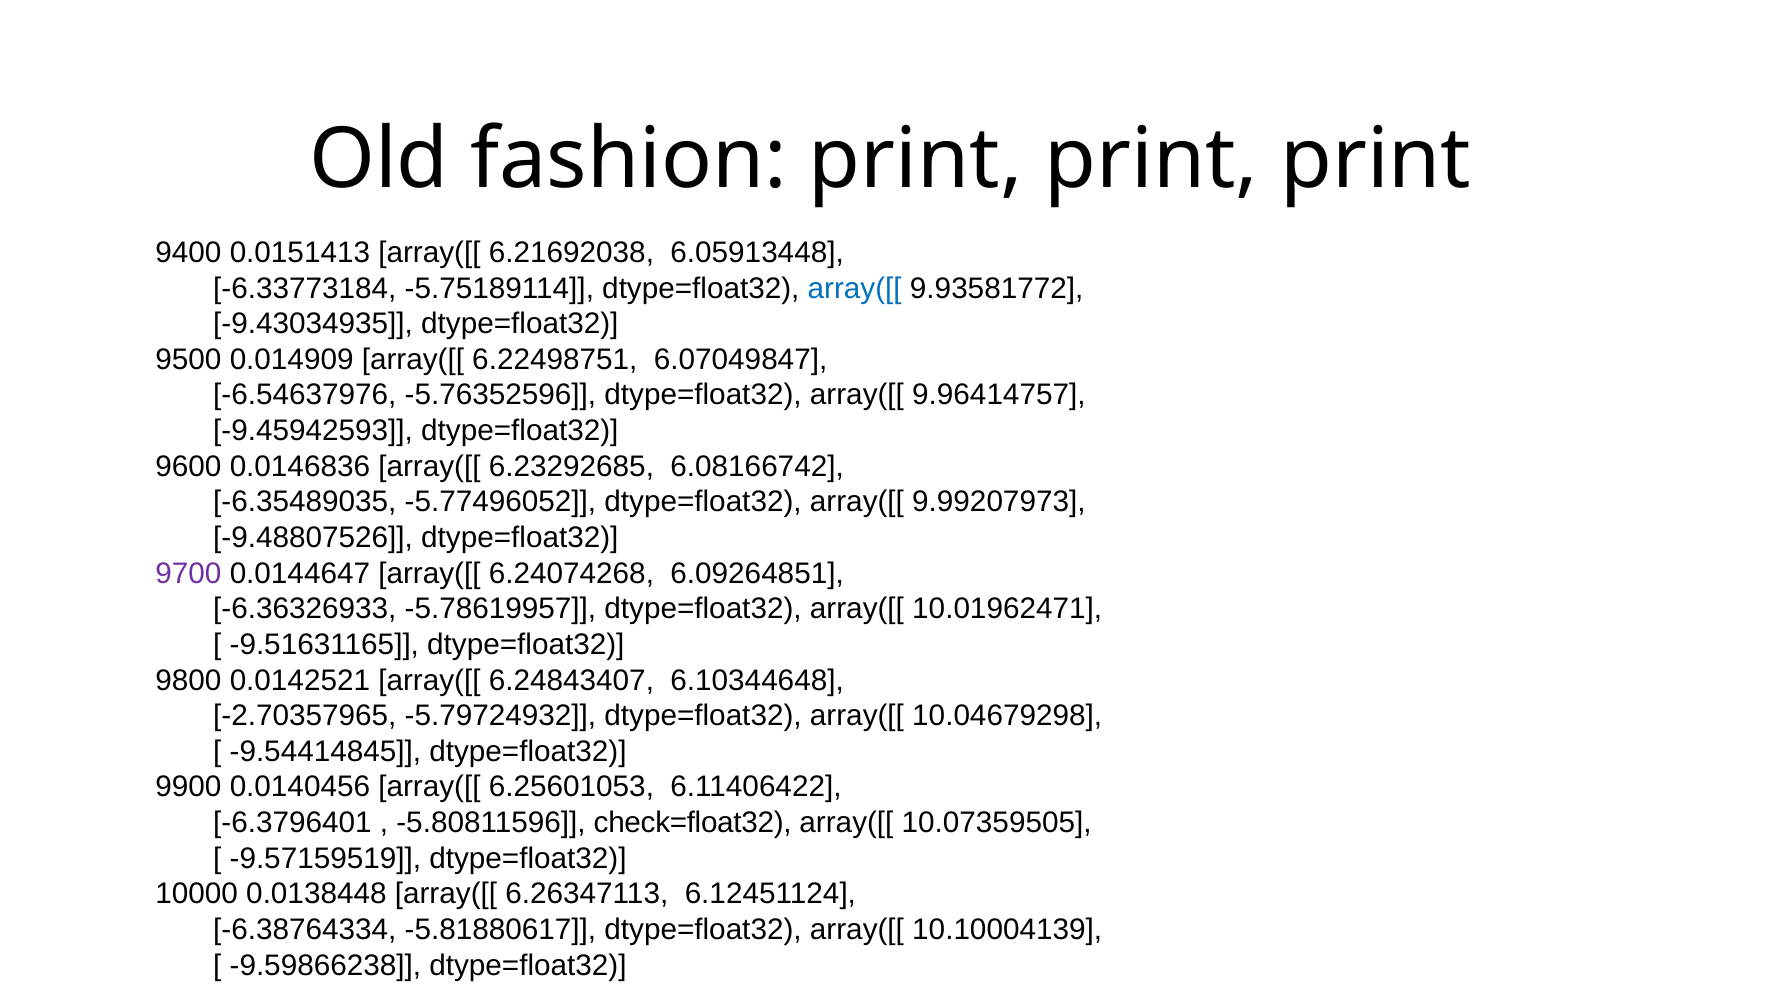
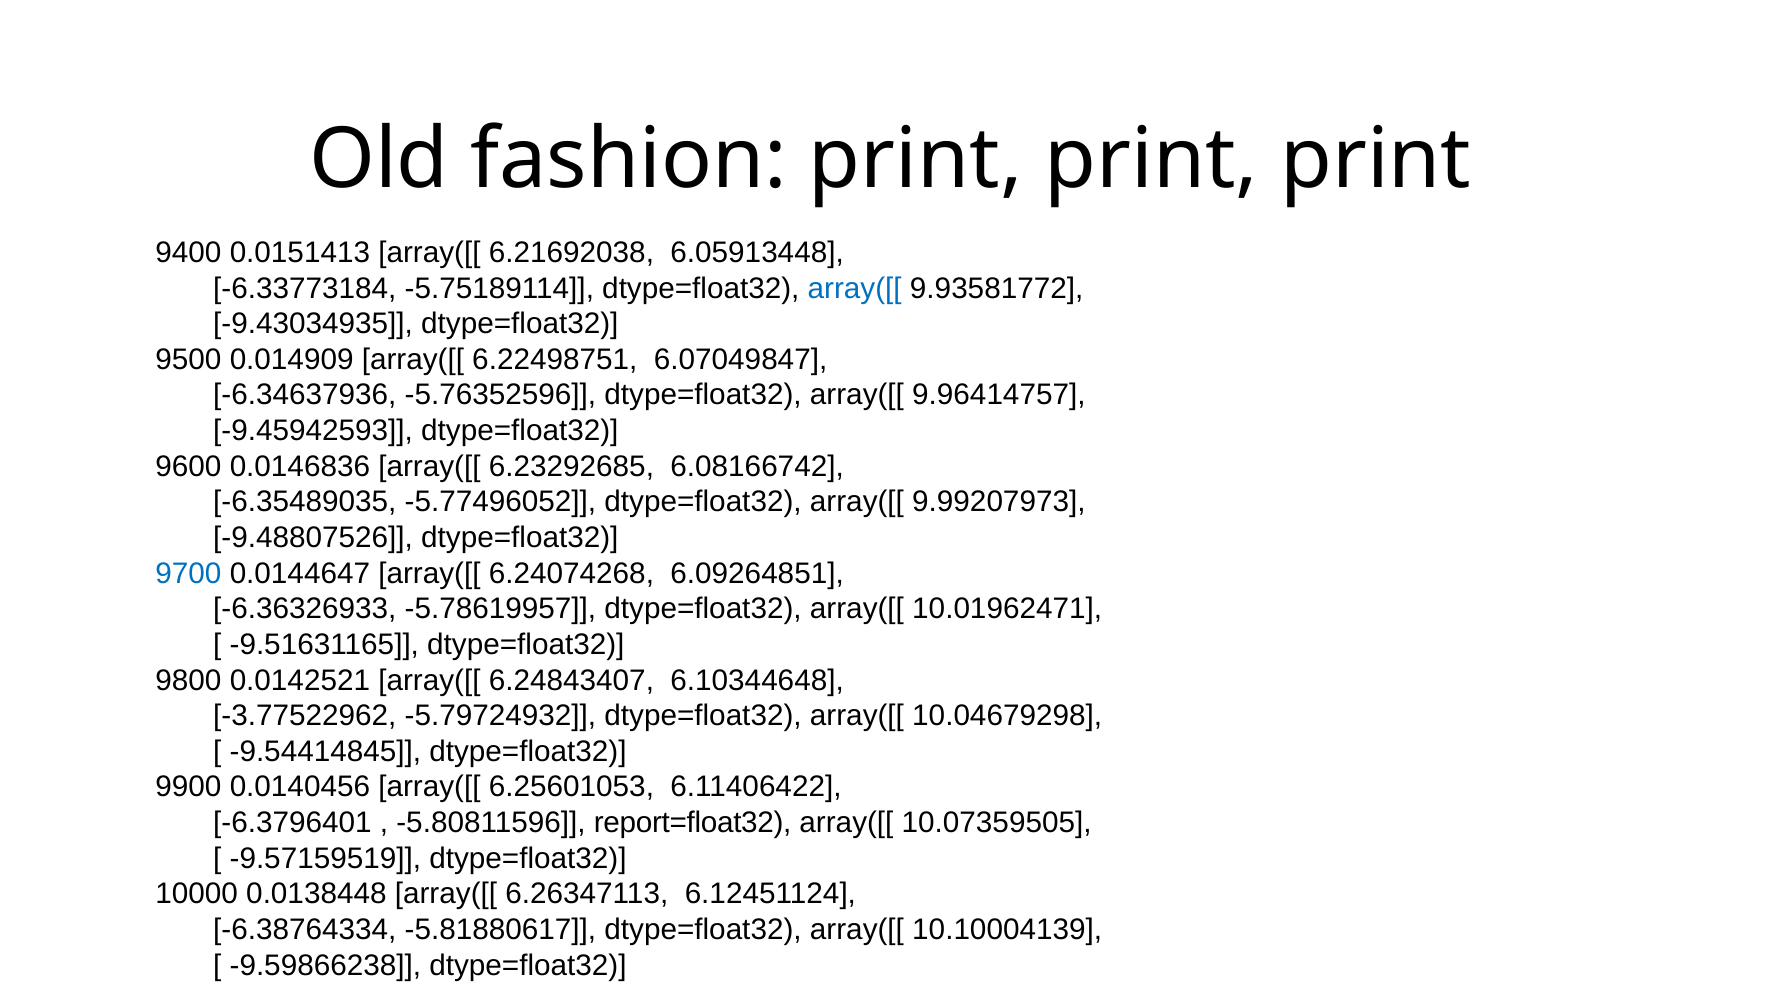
-6.54637976: -6.54637976 -> -6.34637936 (305, 395)
9700 colour: purple -> blue (188, 573)
-2.70357965: -2.70357965 -> -3.77522962 (305, 716)
check=float32: check=float32 -> report=float32 (693, 823)
